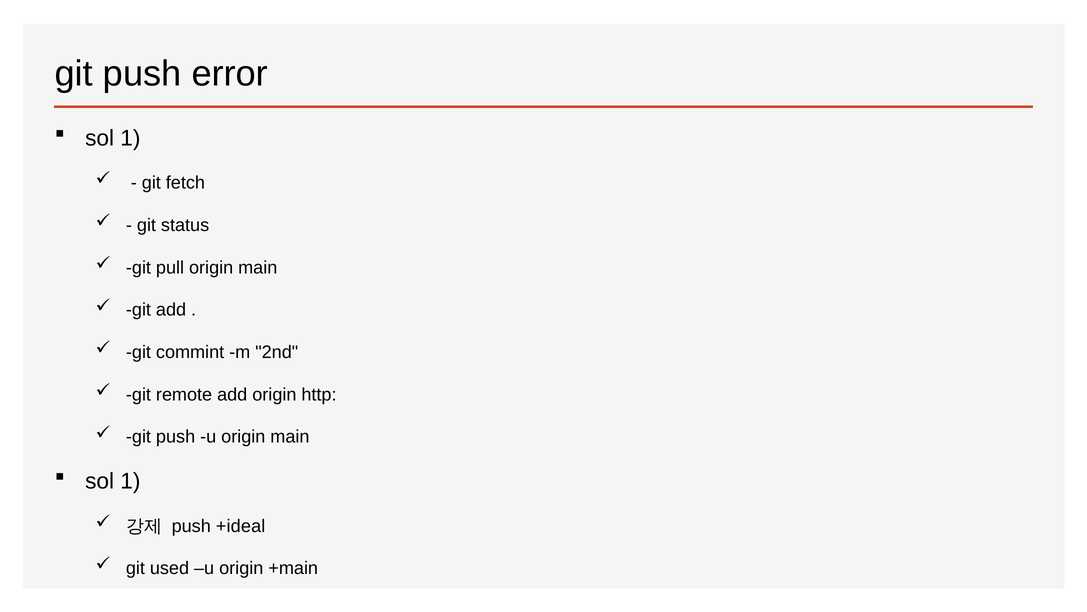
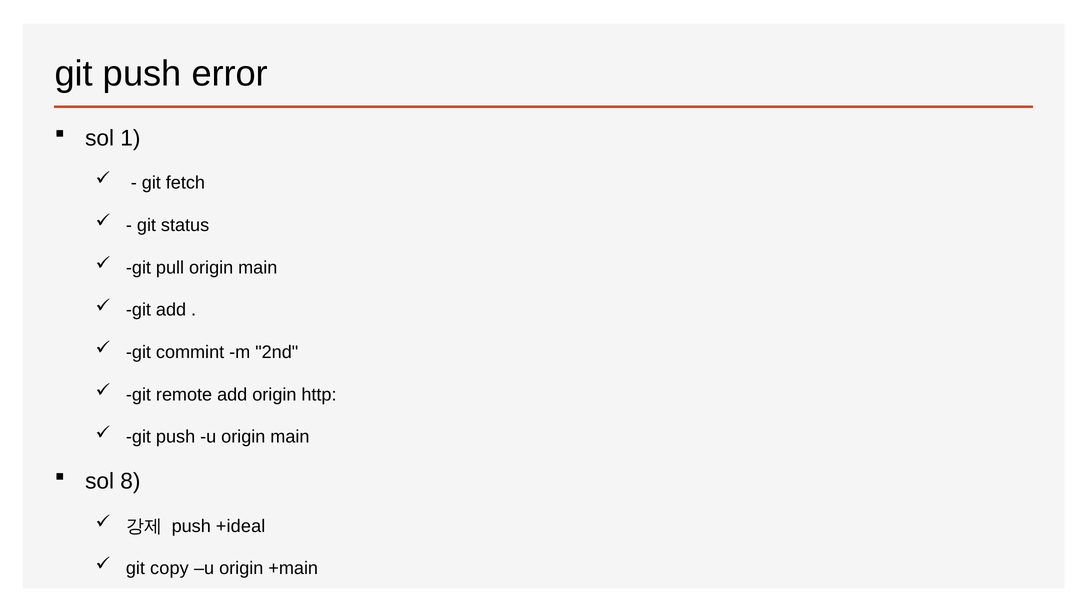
1: 1 -> 8 (130, 481)
used: used -> copy (169, 568)
